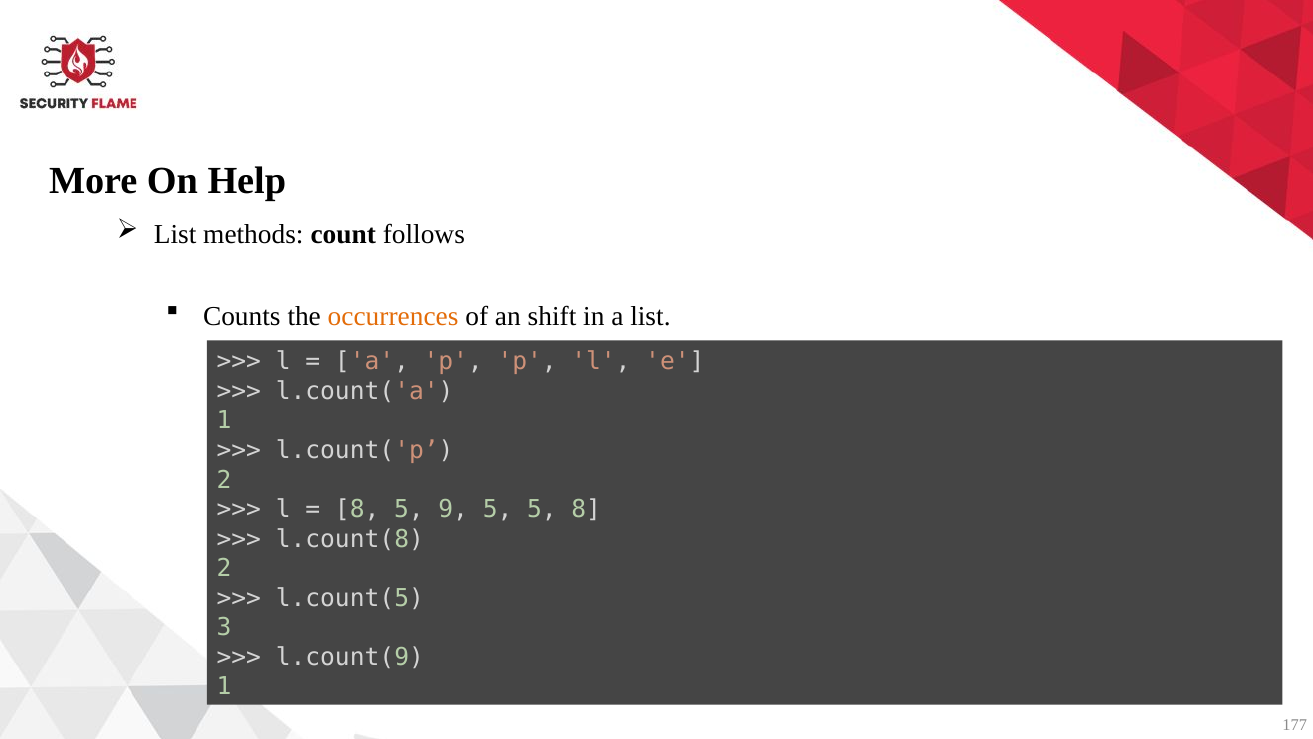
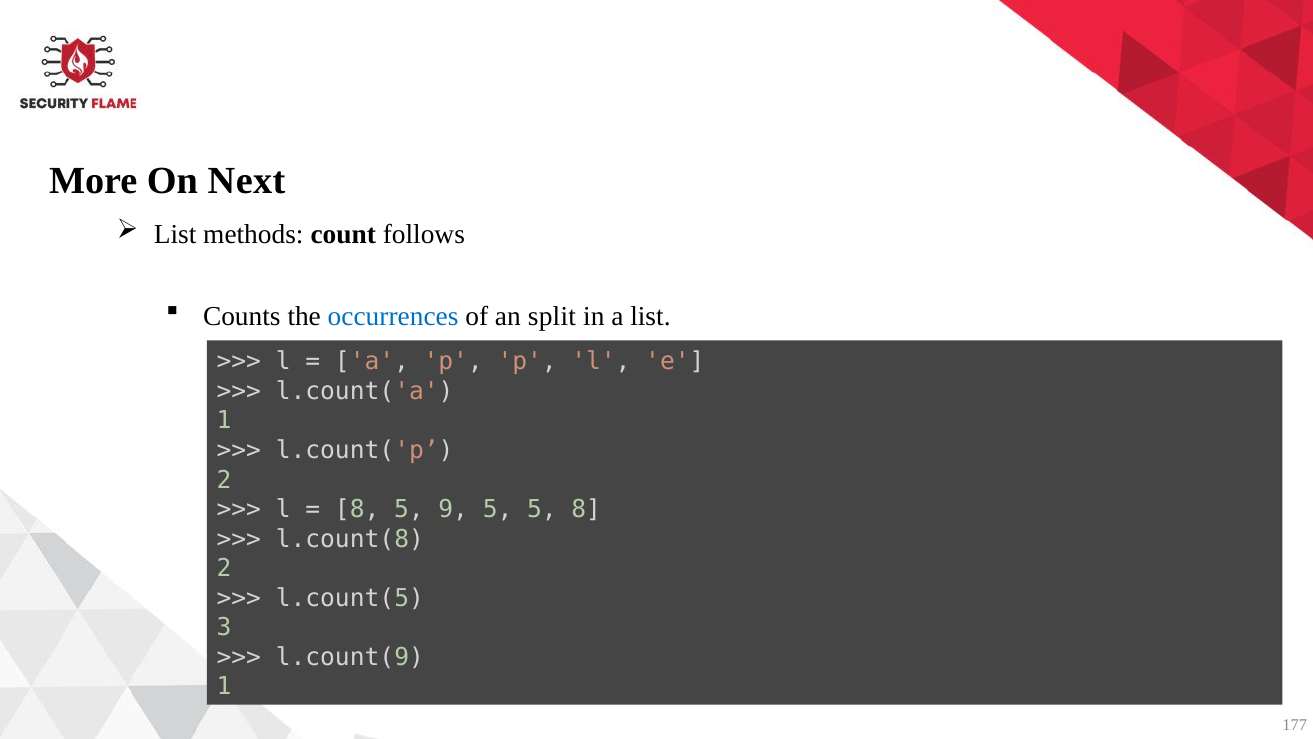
Help: Help -> Next (247, 181)
occurrences colour: orange -> blue (393, 316)
shift: shift -> split (552, 316)
